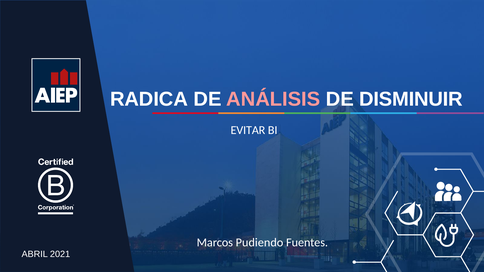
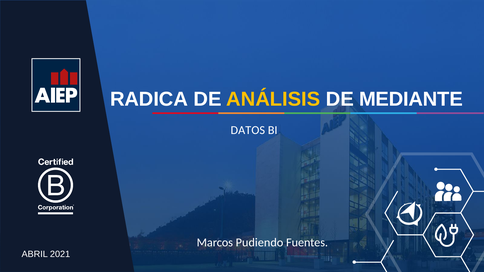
ANÁLISIS colour: pink -> yellow (273, 99)
DISMINUIR: DISMINUIR -> MEDIANTE (411, 99)
EVITAR: EVITAR -> DATOS (248, 130)
